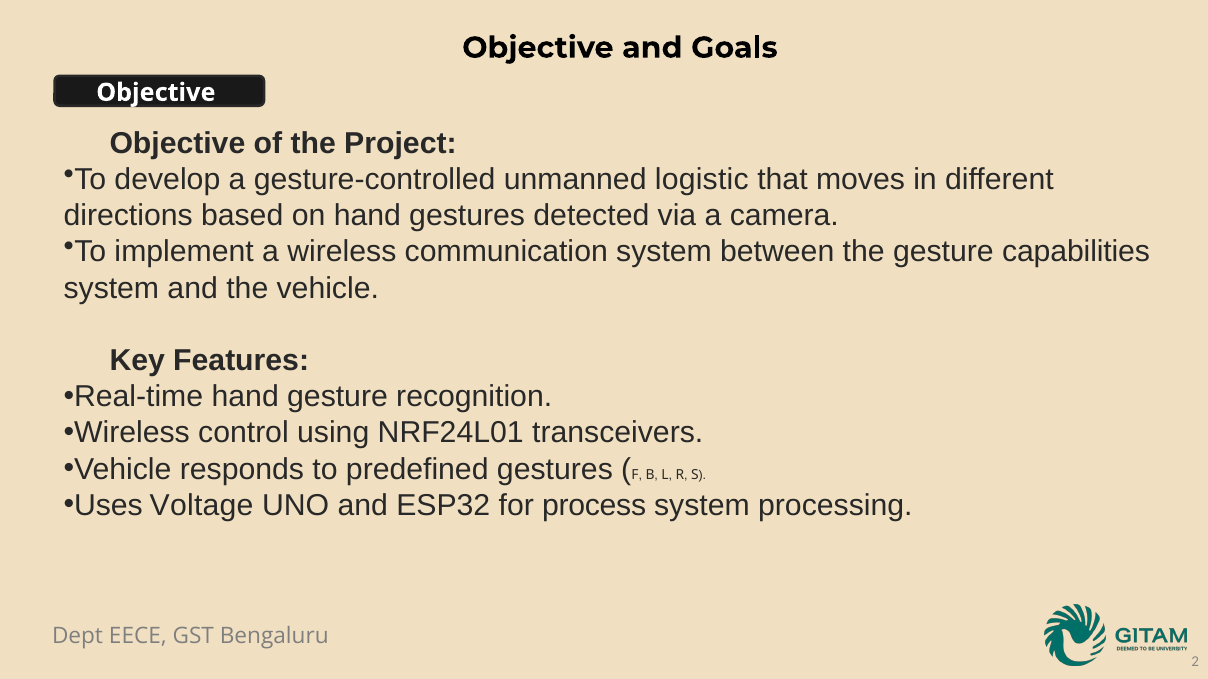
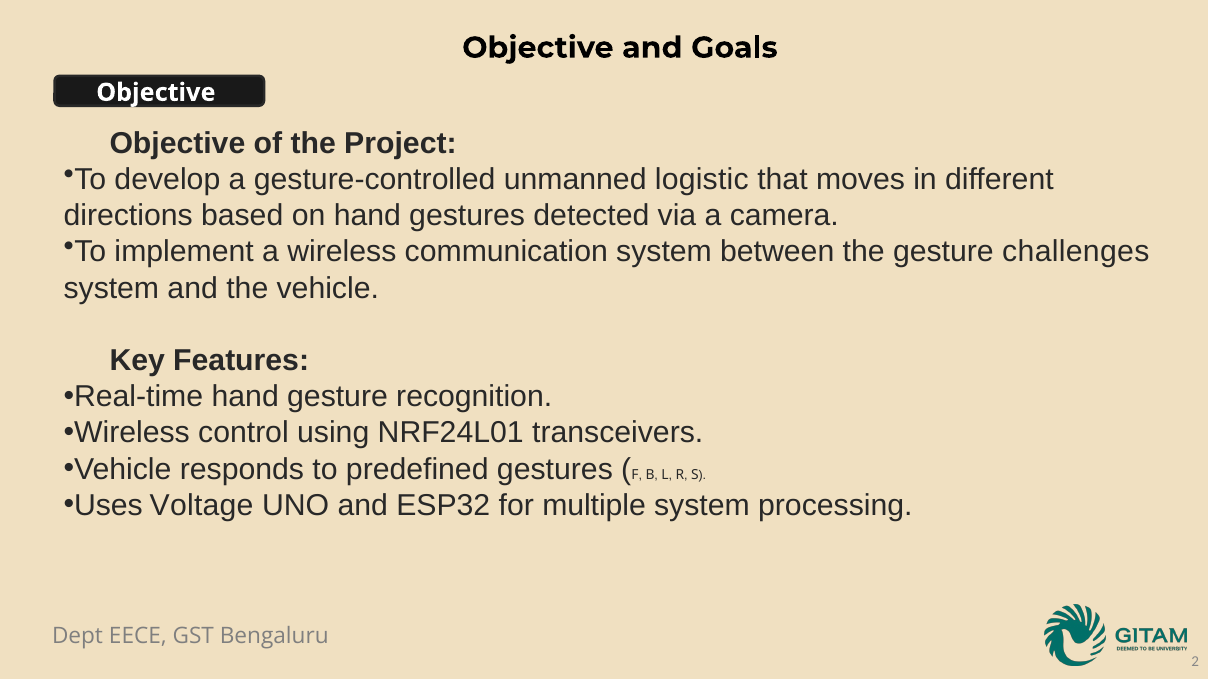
capabilities: capabilities -> challenges (1076, 252)
process: process -> multiple (594, 506)
